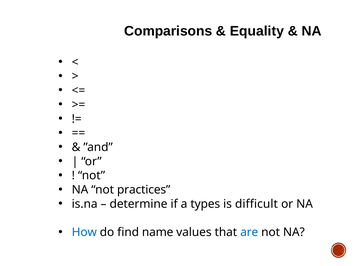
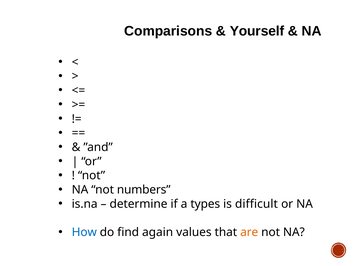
Equality: Equality -> Yourself (257, 31)
practices: practices -> numbers (144, 190)
name: name -> again (158, 233)
are colour: blue -> orange (249, 233)
